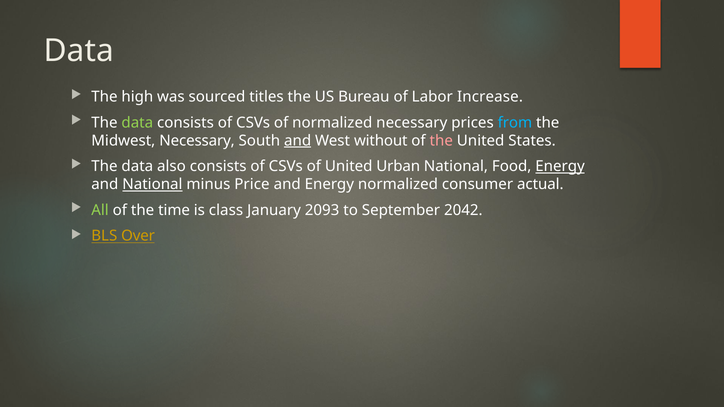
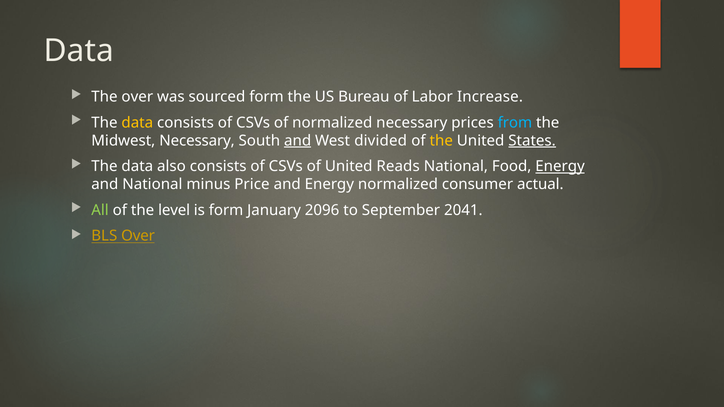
The high: high -> over (137, 97)
sourced titles: titles -> form (266, 97)
data colour: light green -> yellow (137, 123)
without: without -> divided (381, 141)
the colour: pink -> yellow (441, 141)
States underline: none -> present (532, 141)
Urban: Urban -> Reads (398, 166)
National underline: present -> none (152, 185)
time: time -> level (174, 210)
is class: class -> form (226, 210)
2093: 2093 -> 2096 (322, 210)
2042: 2042 -> 2041 (463, 210)
